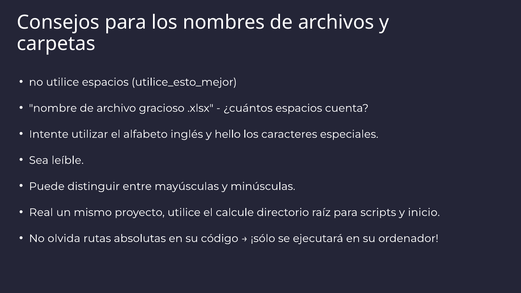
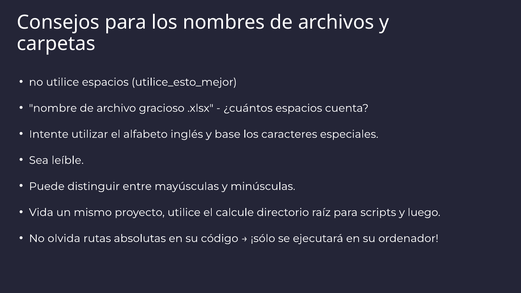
hello: hello -> base (228, 134)
Real: Real -> Vida (41, 212)
inicio: inicio -> luego (424, 212)
